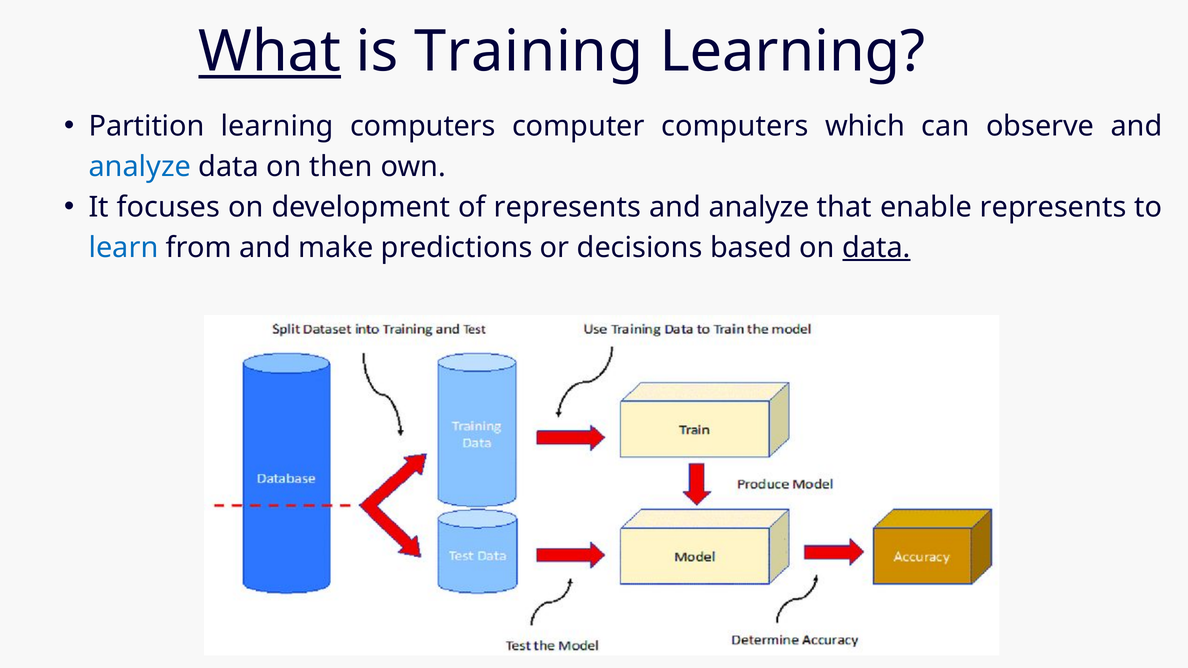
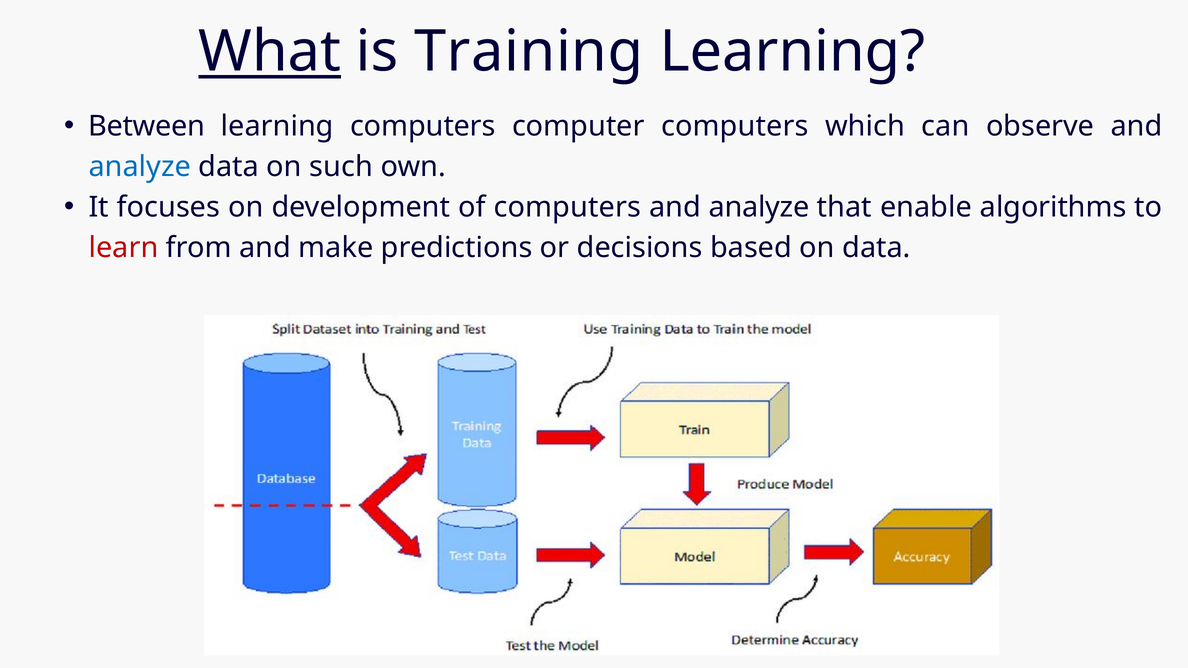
Partition: Partition -> Between (147, 126)
then: then -> such (341, 167)
of represents: represents -> computers (567, 207)
enable represents: represents -> algorithms (1053, 207)
learn colour: blue -> red (124, 248)
data underline: present -> none (876, 248)
